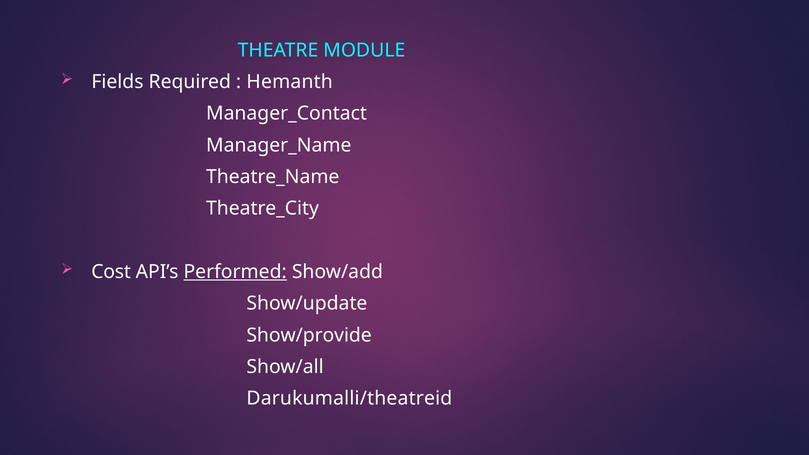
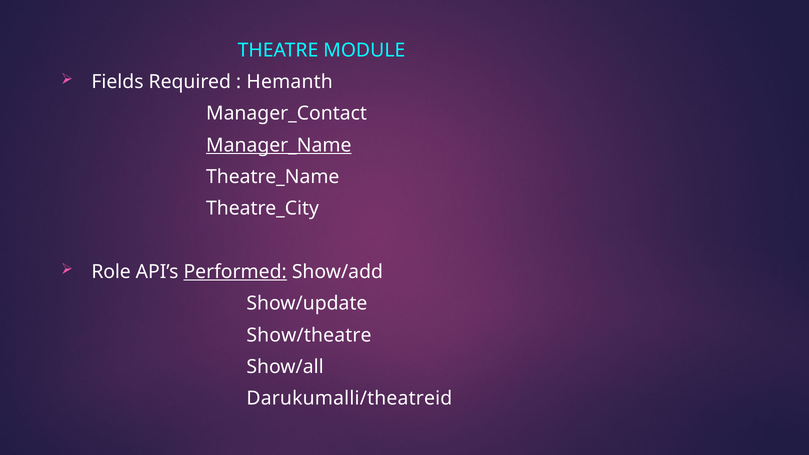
Manager_Name underline: none -> present (279, 145)
Cost: Cost -> Role (111, 272)
Show/provide: Show/provide -> Show/theatre (309, 335)
